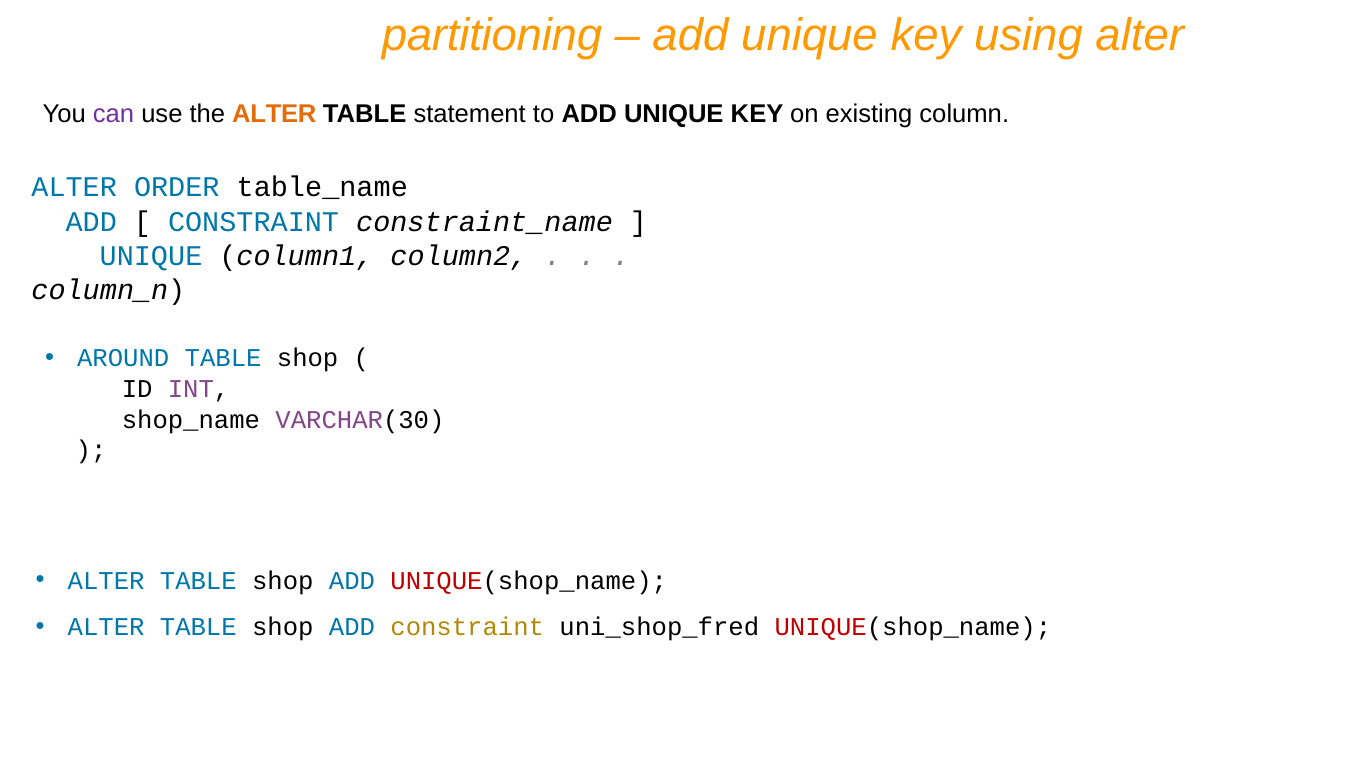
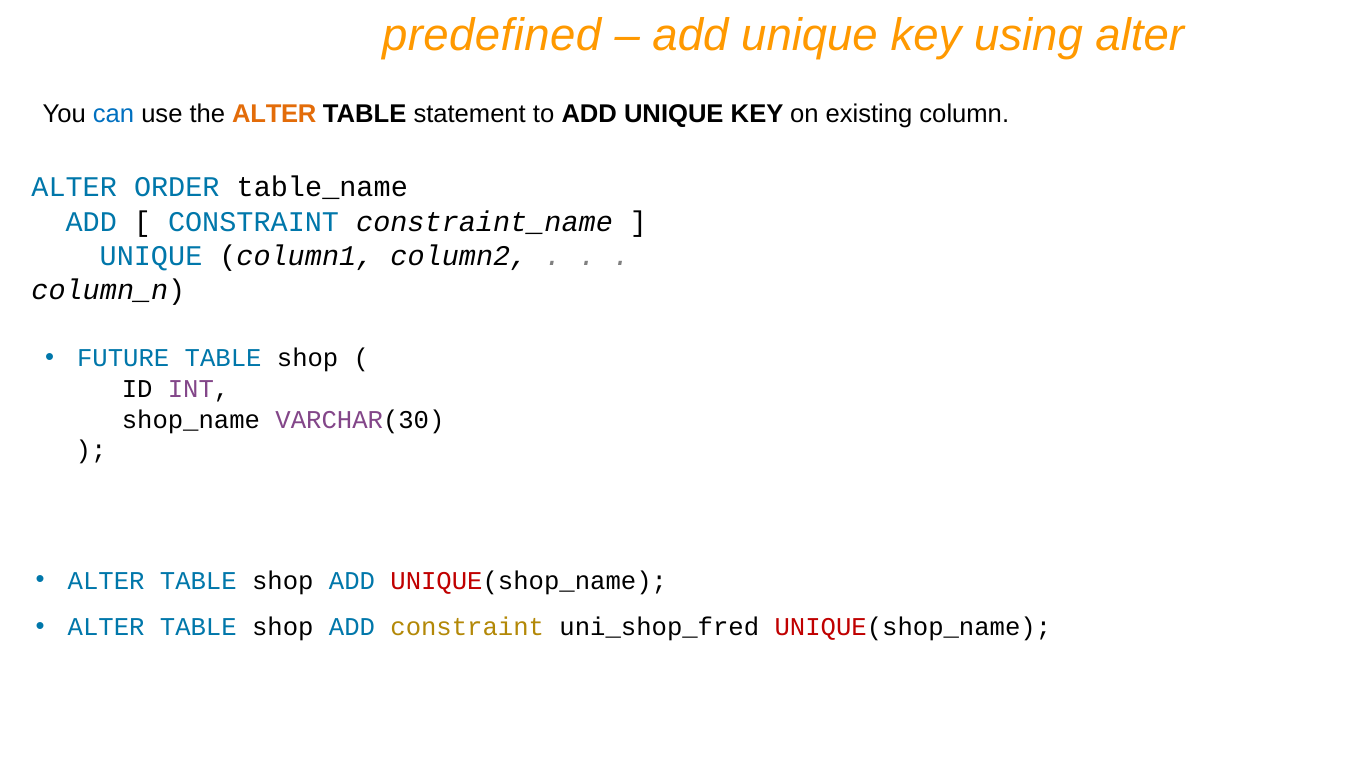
partitioning: partitioning -> predefined (492, 36)
can colour: purple -> blue (114, 114)
AROUND: AROUND -> FUTURE (123, 358)
